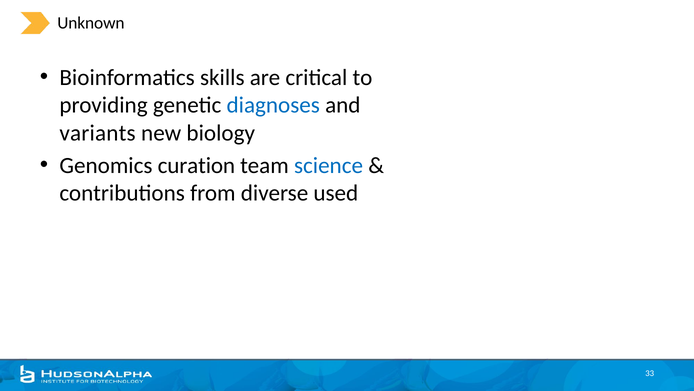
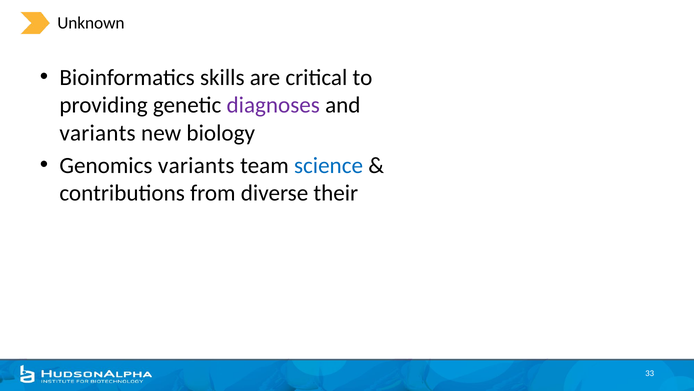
diagnoses colour: blue -> purple (273, 105)
Genomics curation: curation -> variants (196, 165)
used: used -> their (336, 193)
